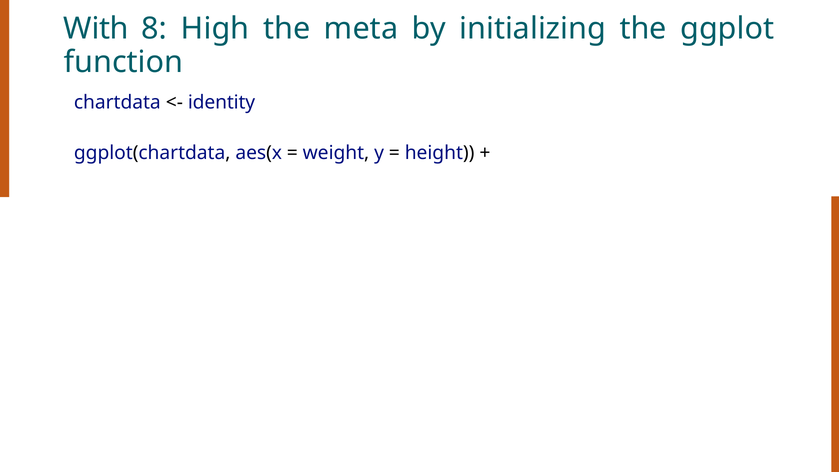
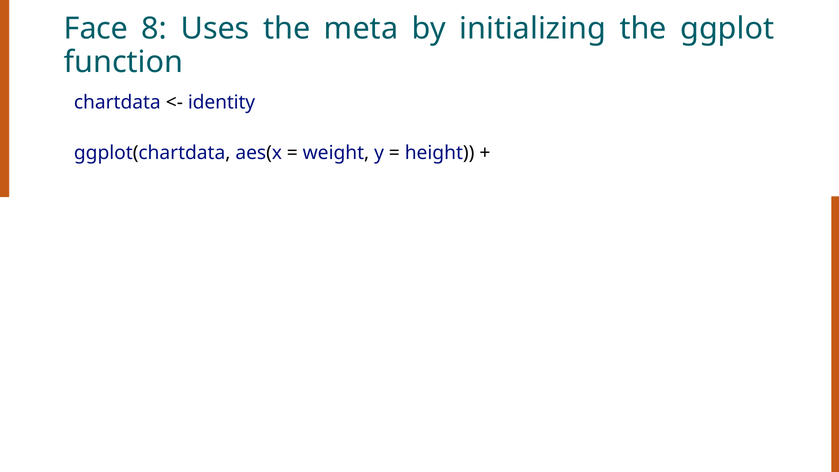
With: With -> Face (96, 29)
High: High -> Uses (215, 29)
